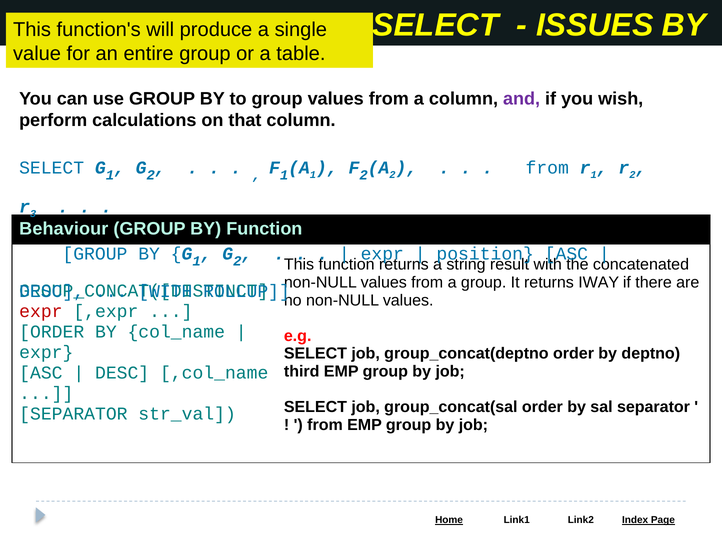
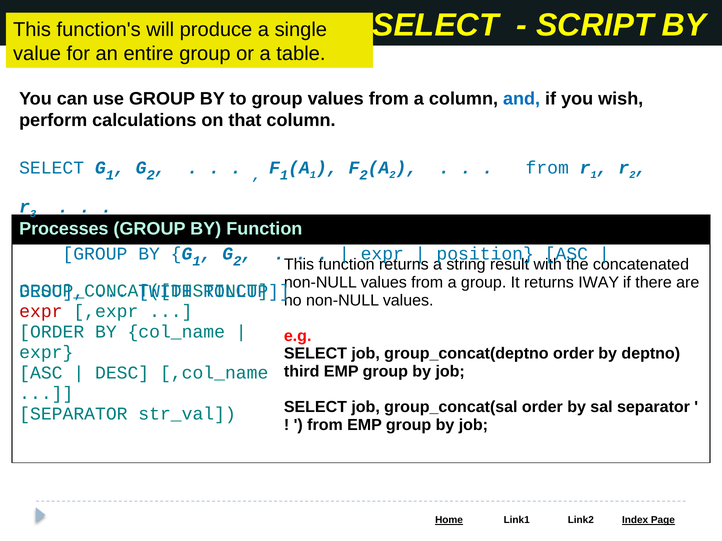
ISSUES: ISSUES -> SCRIPT (595, 25)
and colour: purple -> blue (522, 99)
Behaviour: Behaviour -> Processes (64, 229)
